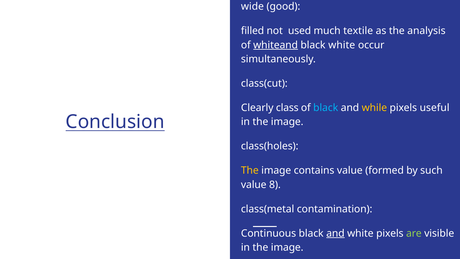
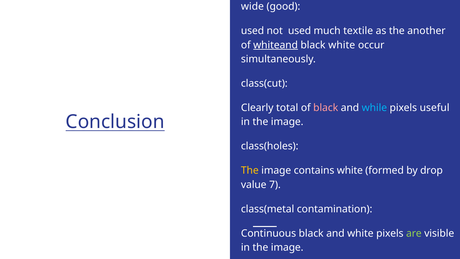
filled: filled -> used (253, 31)
analysis: analysis -> another (426, 31)
class: class -> total (287, 108)
black colour: light blue -> pink (326, 108)
while colour: yellow -> light blue (374, 108)
contains value: value -> white (350, 170)
such: such -> drop (432, 170)
8: 8 -> 7 (275, 184)
and underline: present -> none (335, 233)
